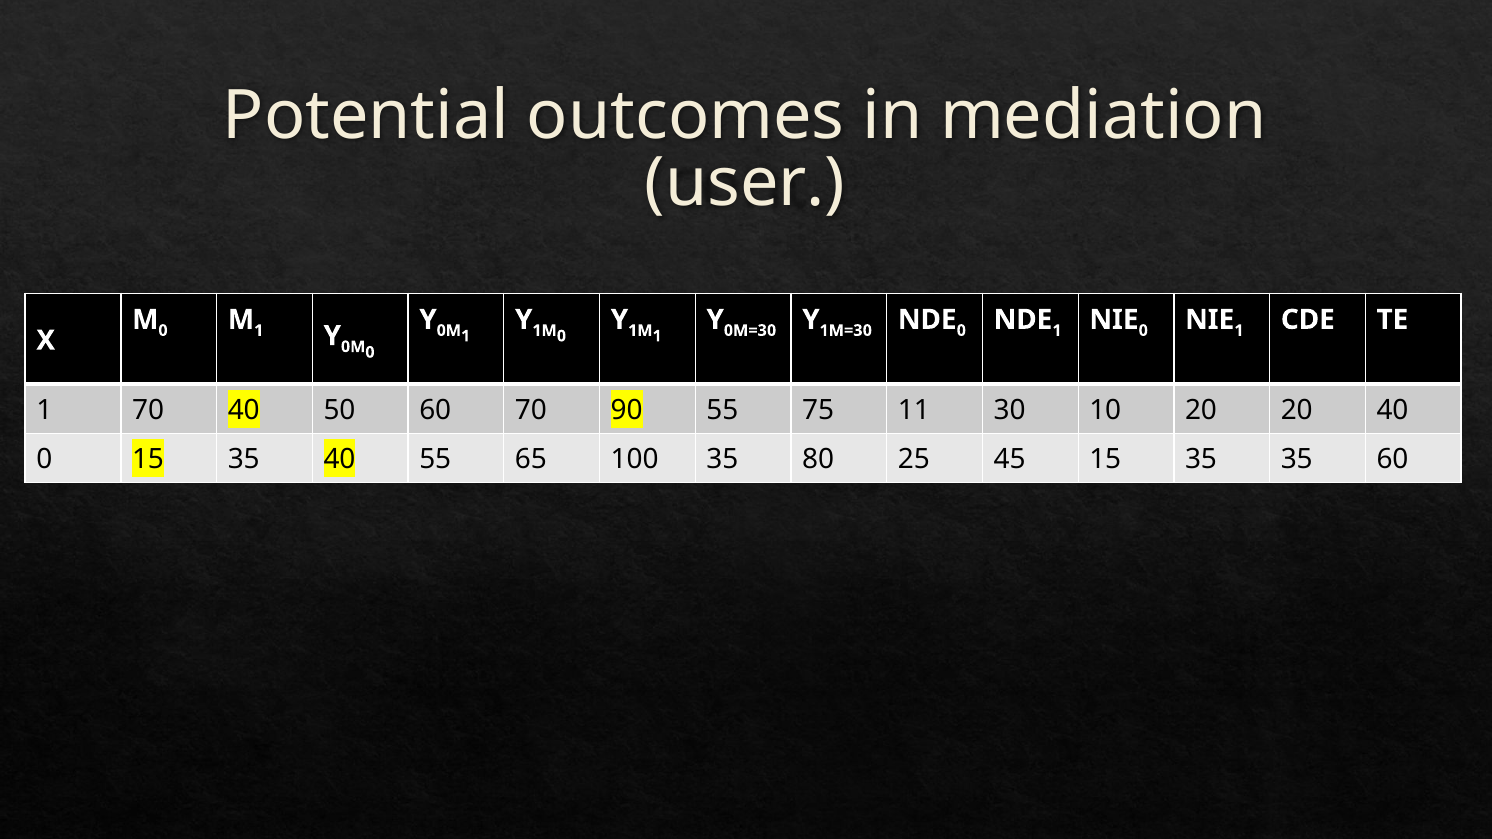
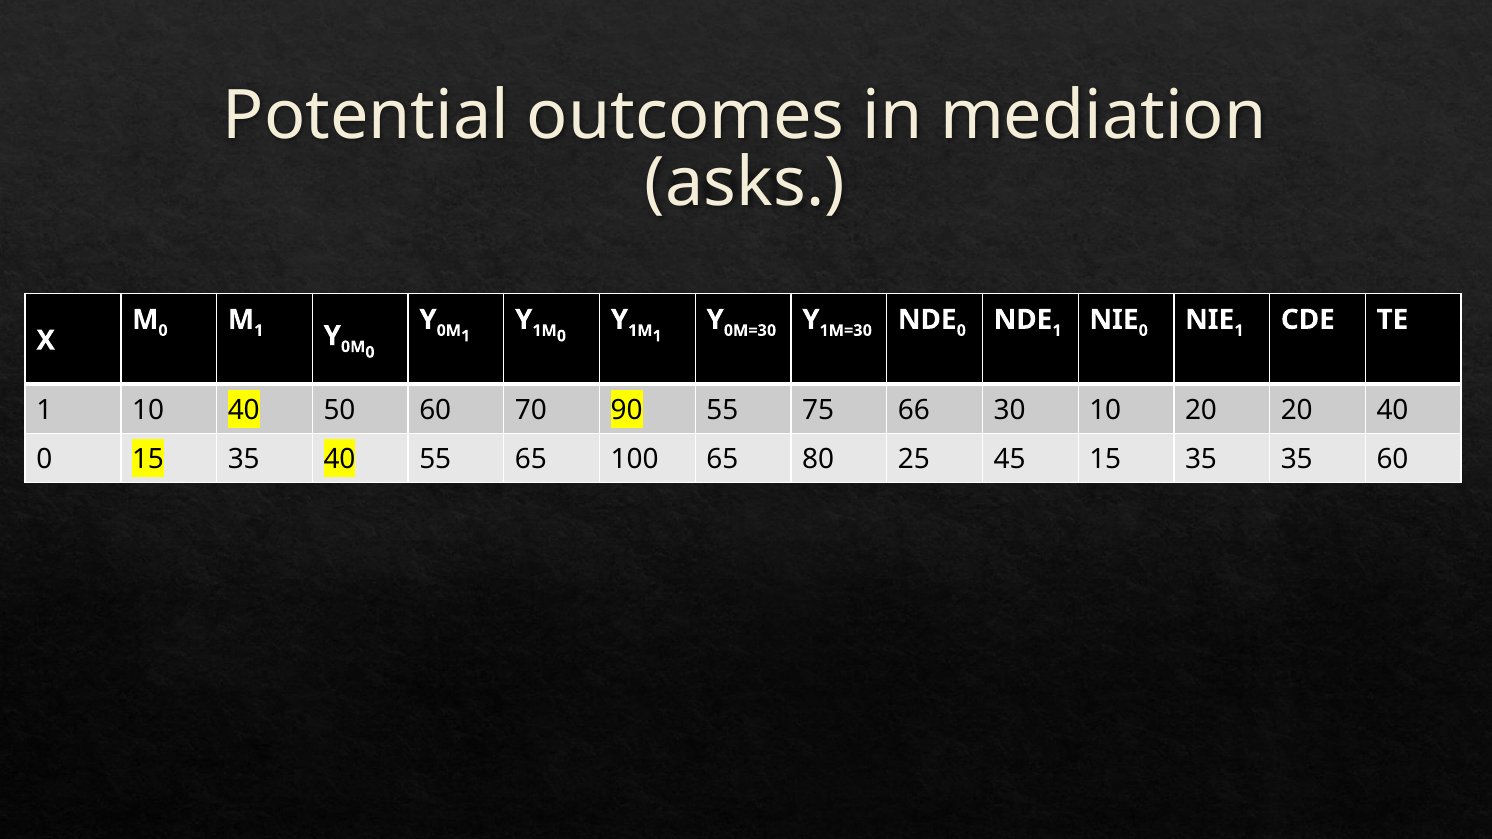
user: user -> asks (745, 183)
1 70: 70 -> 10 (148, 410)
11: 11 -> 66 (914, 410)
100 35: 35 -> 65 (722, 460)
